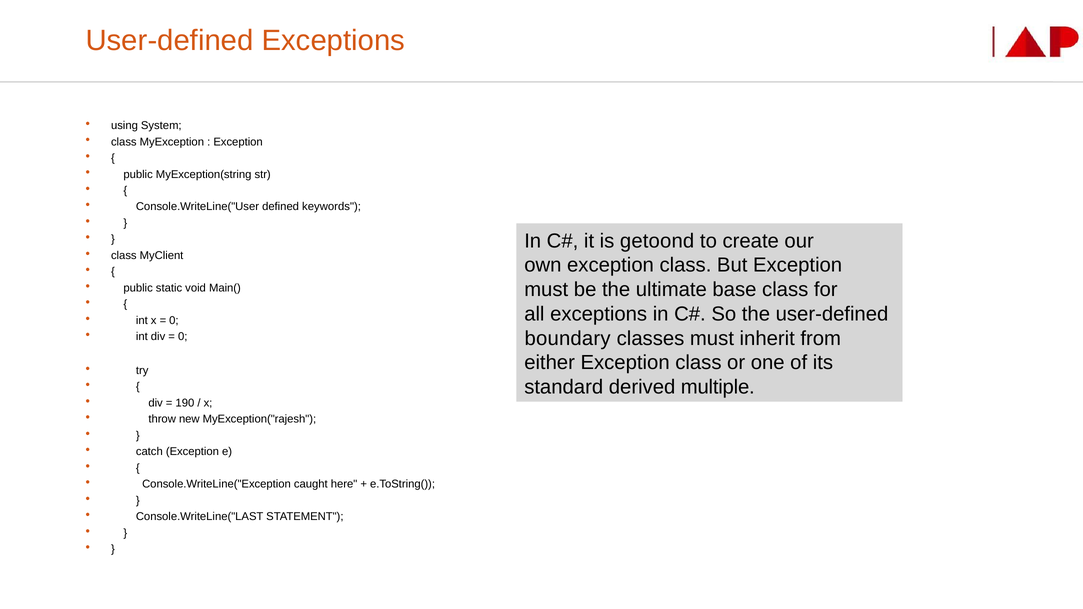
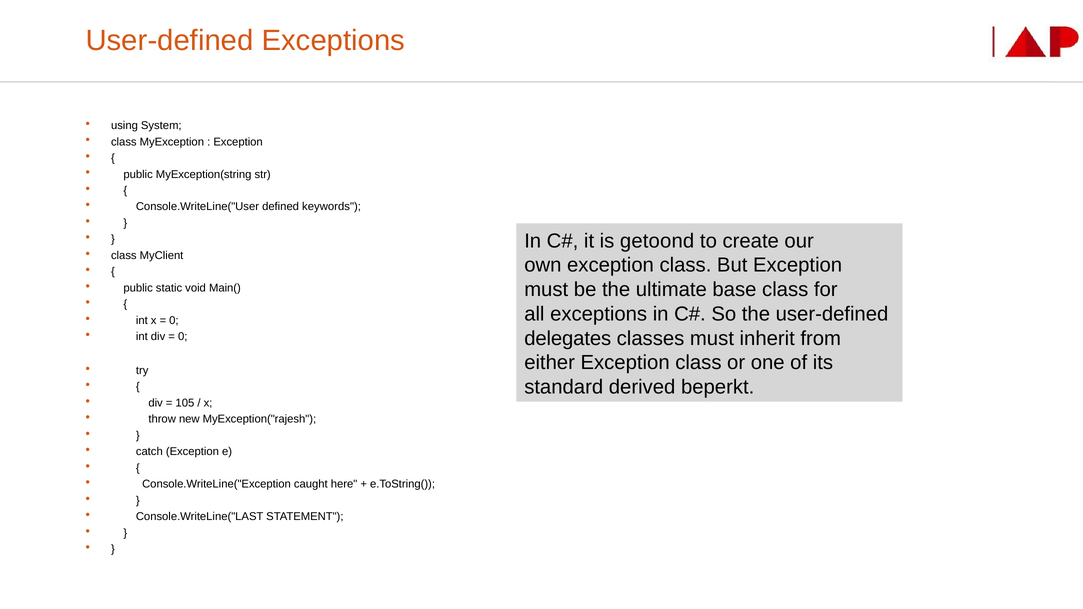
boundary: boundary -> delegates (568, 338)
multiple: multiple -> beperkt (718, 387)
190: 190 -> 105 (185, 403)
